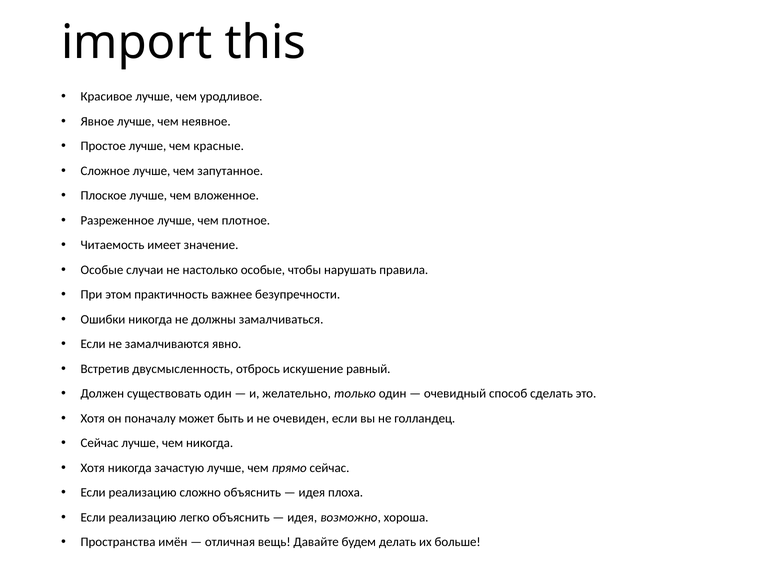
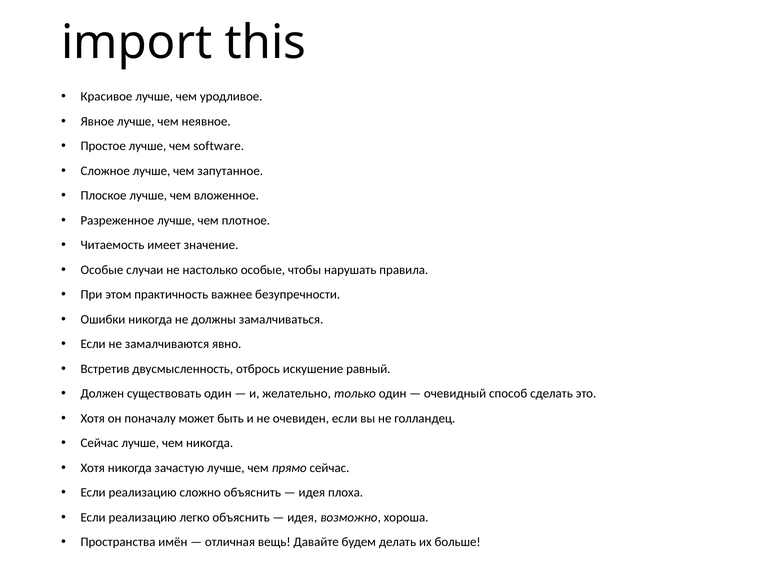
красные: красные -> software (219, 146)
